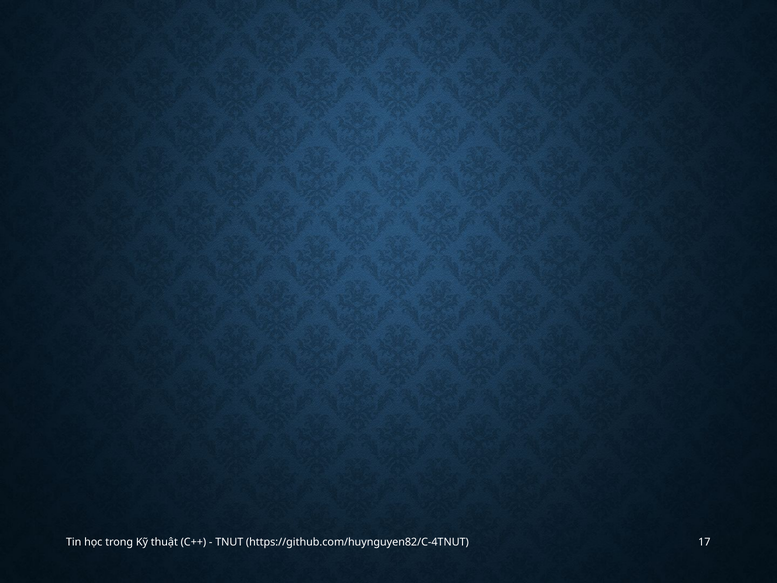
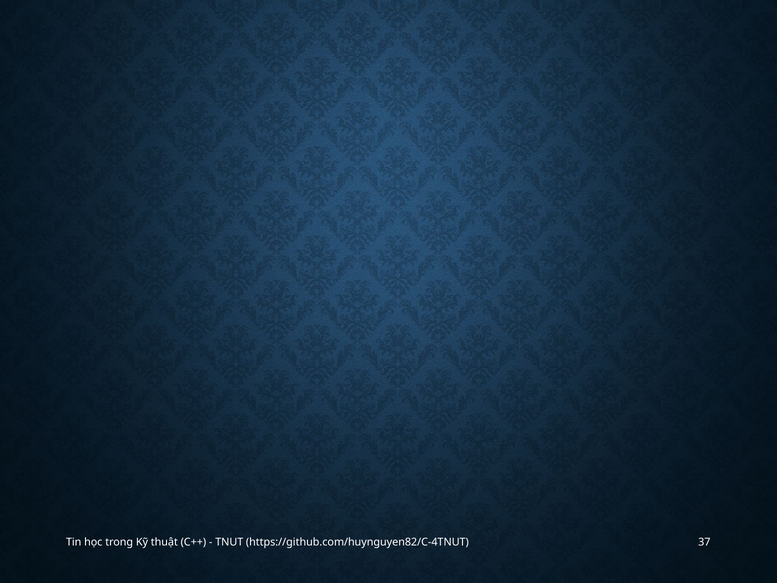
17: 17 -> 37 (704, 542)
